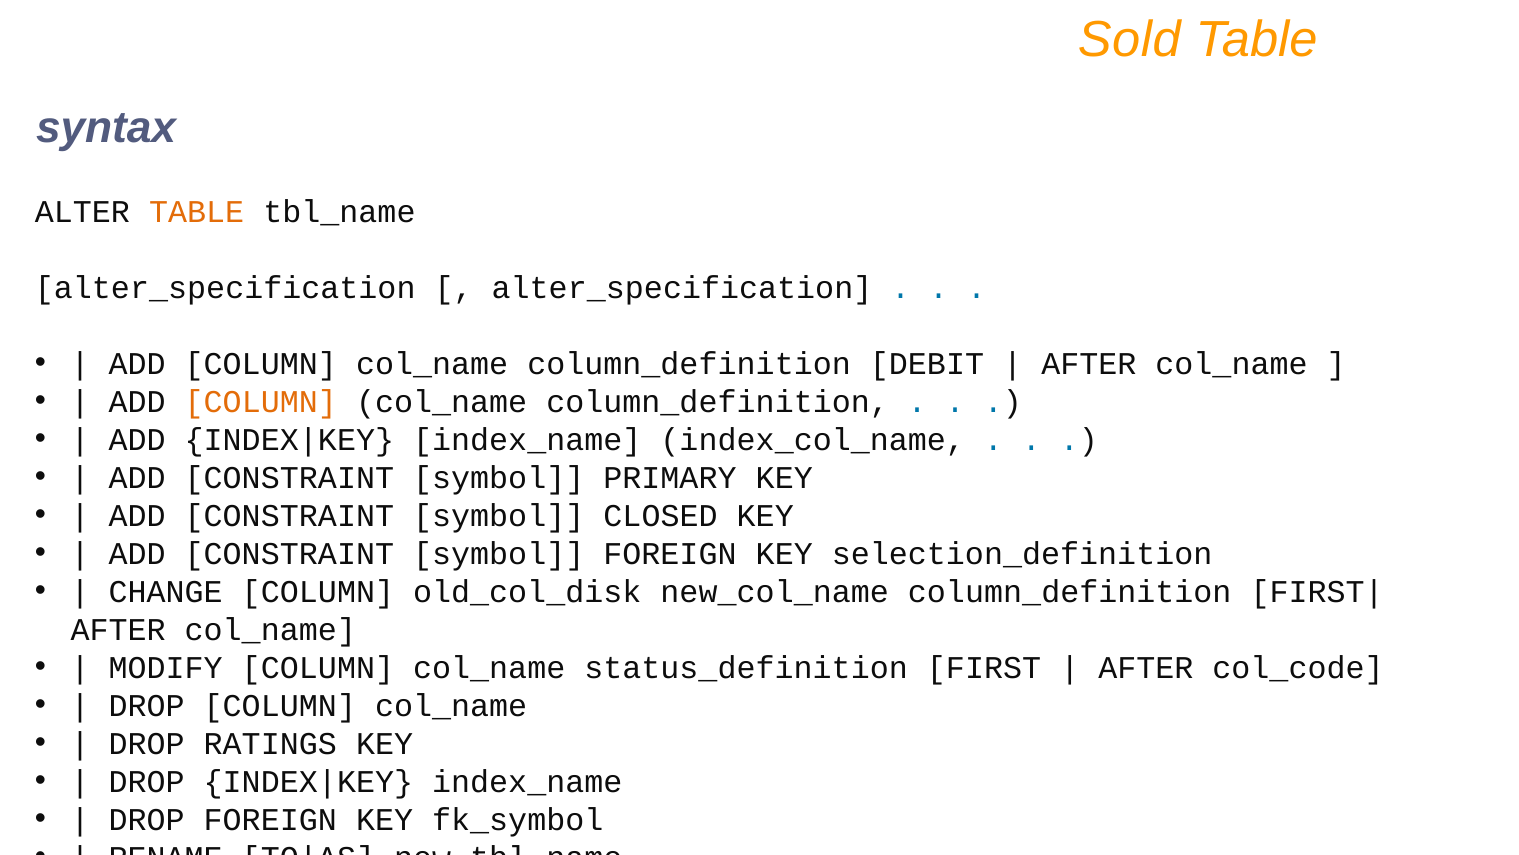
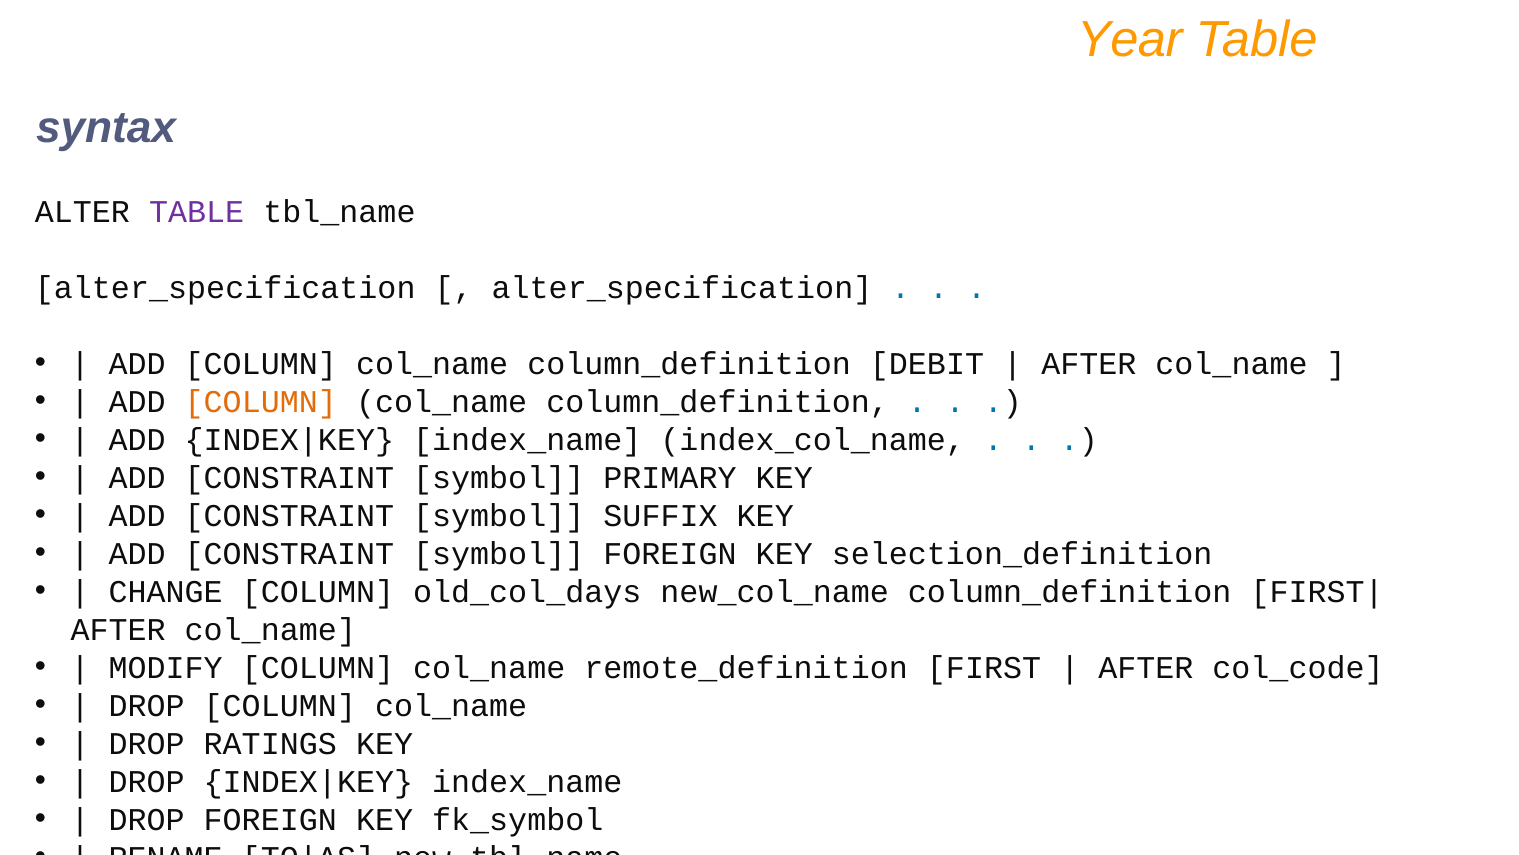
Sold: Sold -> Year (1130, 40)
TABLE colour: orange -> purple (197, 212)
CLOSED: CLOSED -> SUFFIX (661, 516)
old_col_disk: old_col_disk -> old_col_days (527, 592)
status_definition: status_definition -> remote_definition (746, 668)
